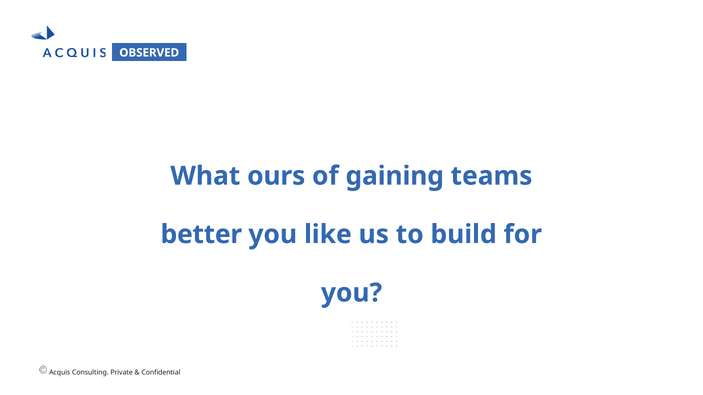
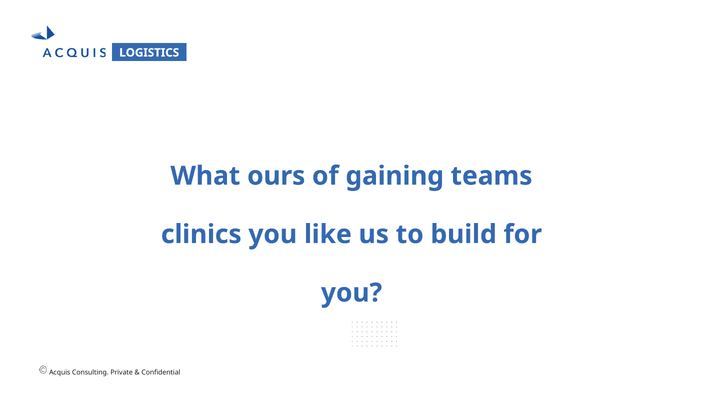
OBSERVED: OBSERVED -> LOGISTICS (149, 53)
better: better -> clinics (201, 235)
